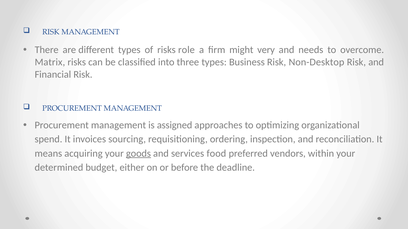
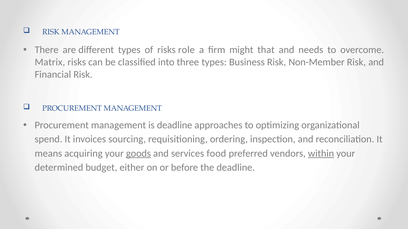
very: very -> that (266, 50)
Non-Desktop: Non-Desktop -> Non-Member (317, 62)
is assigned: assigned -> deadline (175, 126)
within underline: none -> present (321, 154)
